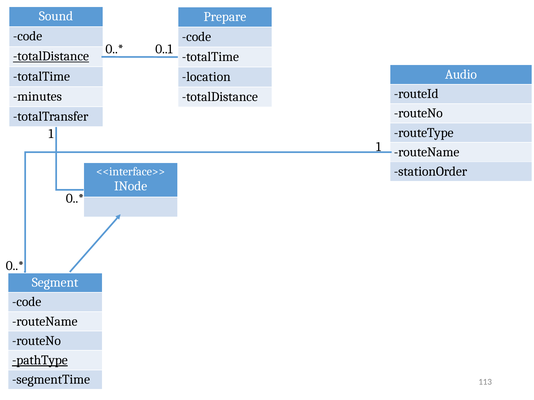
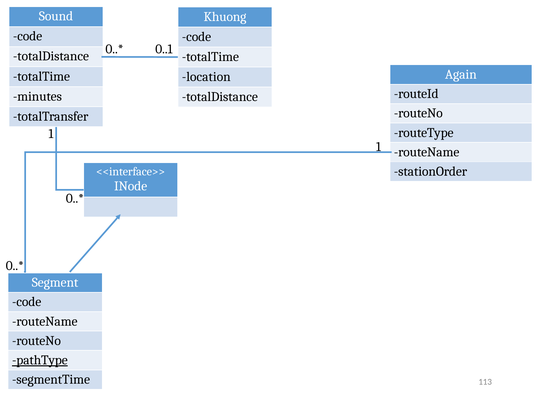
Prepare: Prepare -> Khuong (225, 17)
totalDistance underline: present -> none (51, 56)
Audio: Audio -> Again (461, 75)
